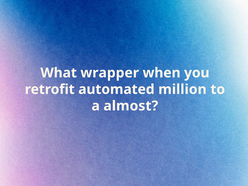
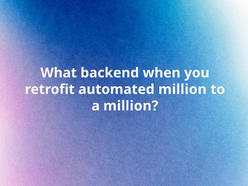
wrapper: wrapper -> backend (110, 73)
a almost: almost -> million (131, 106)
